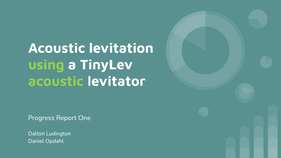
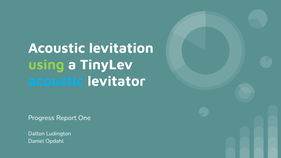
acoustic colour: light green -> light blue (56, 81)
